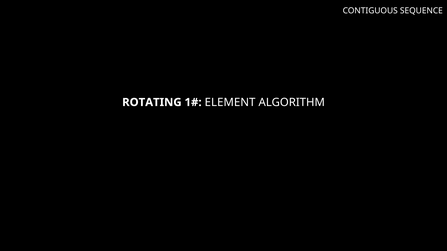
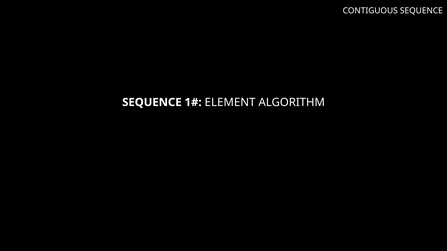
ROTATING: ROTATING -> SEQUENCE (152, 102)
